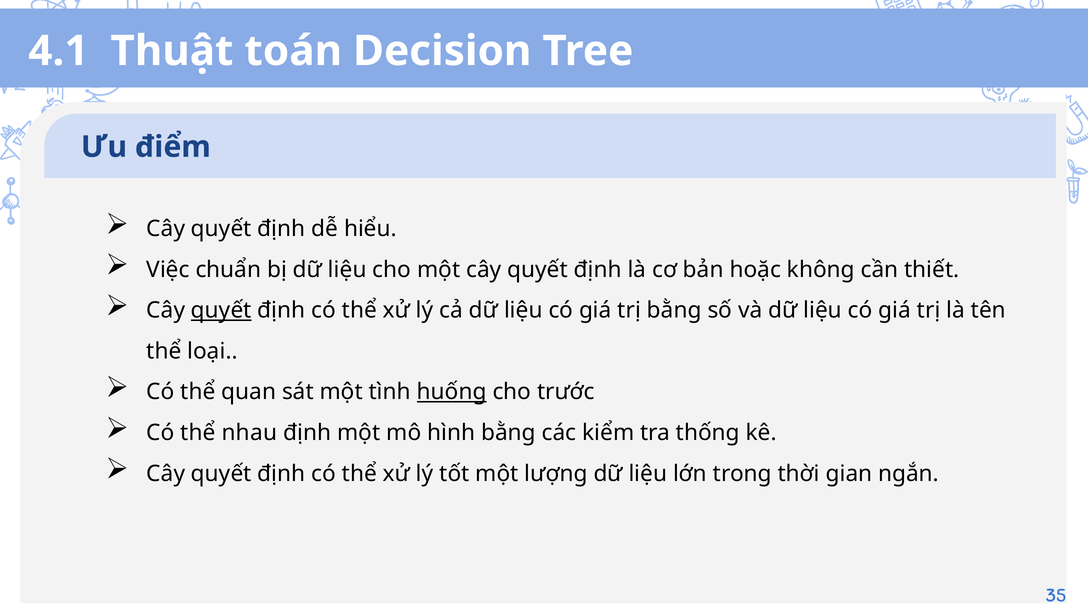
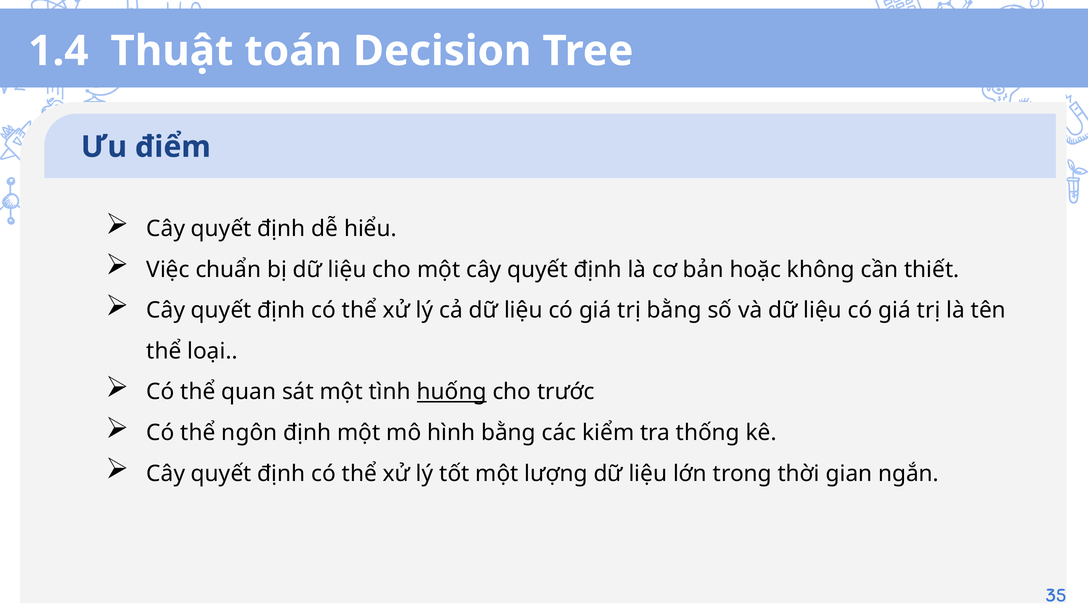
4.1: 4.1 -> 1.4 (58, 51)
quyết underline: present -> none (221, 310)
nhau: nhau -> ngôn (249, 433)
